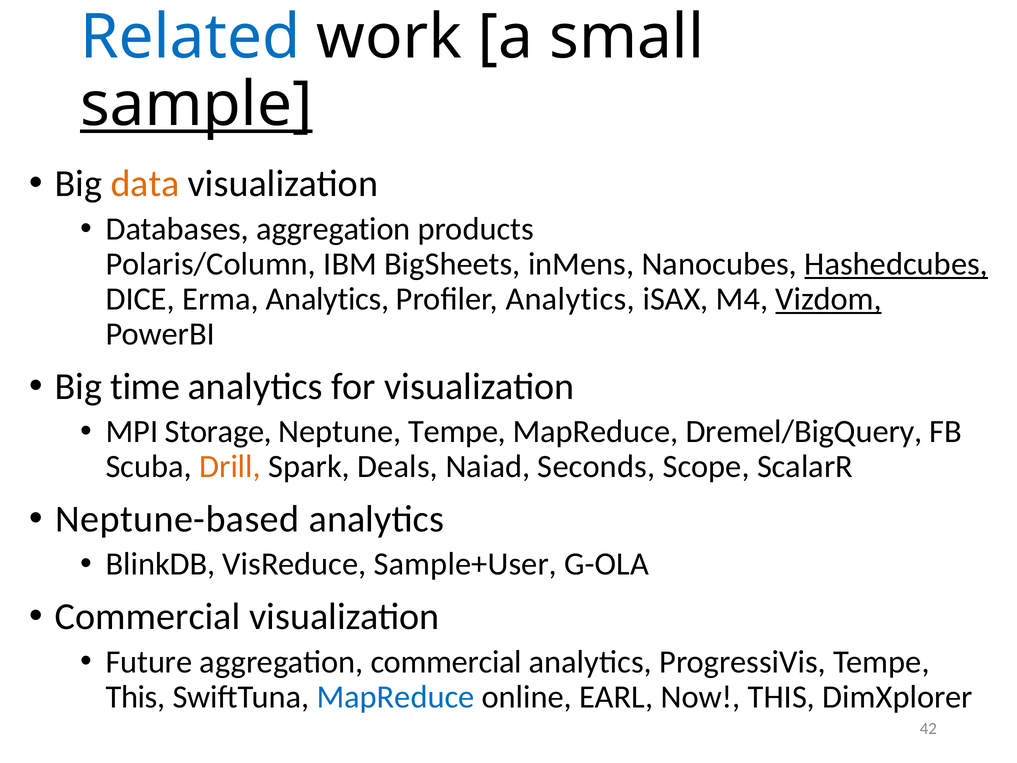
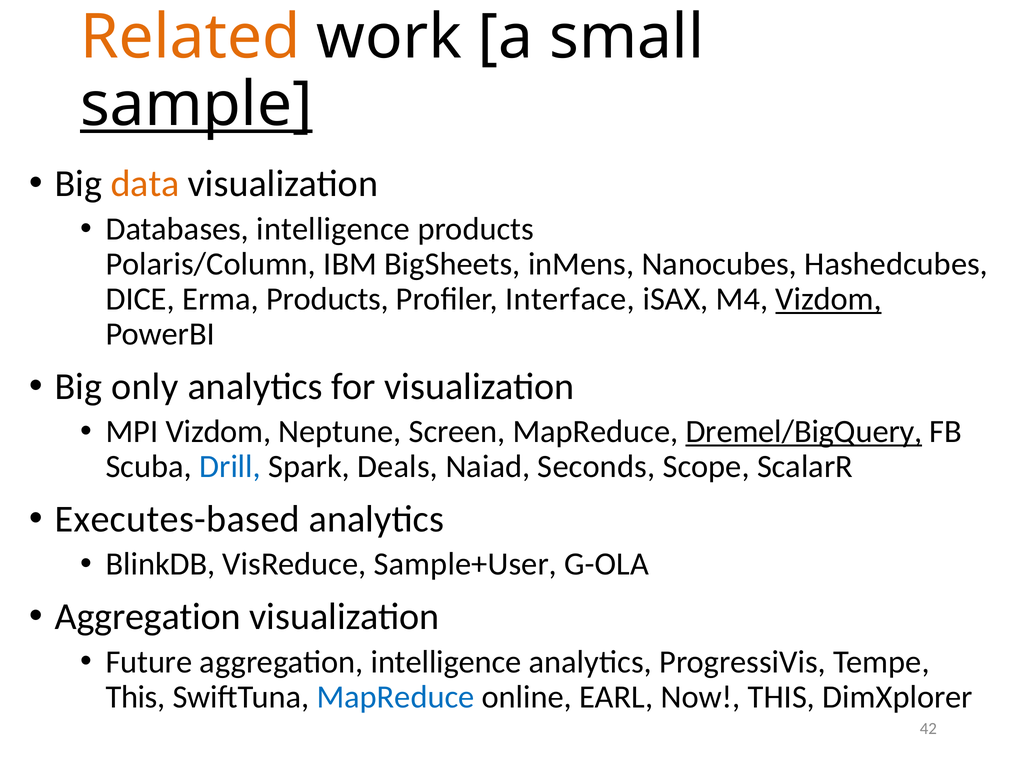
Related colour: blue -> orange (190, 37)
Databases aggregation: aggregation -> intelligence (333, 229)
Hashedcubes underline: present -> none (896, 264)
Erma Analytics: Analytics -> Products (328, 299)
Profiler Analytics: Analytics -> Interface (570, 299)
time: time -> only (145, 386)
MPI Storage: Storage -> Vizdom (218, 432)
Neptune Tempe: Tempe -> Screen (457, 432)
Dremel/BigQuery underline: none -> present (804, 432)
Drill colour: orange -> blue (230, 467)
Neptune-based: Neptune-based -> Executes-based (177, 519)
Commercial: Commercial -> Aggregation (148, 616)
aggregation commercial: commercial -> intelligence (446, 662)
